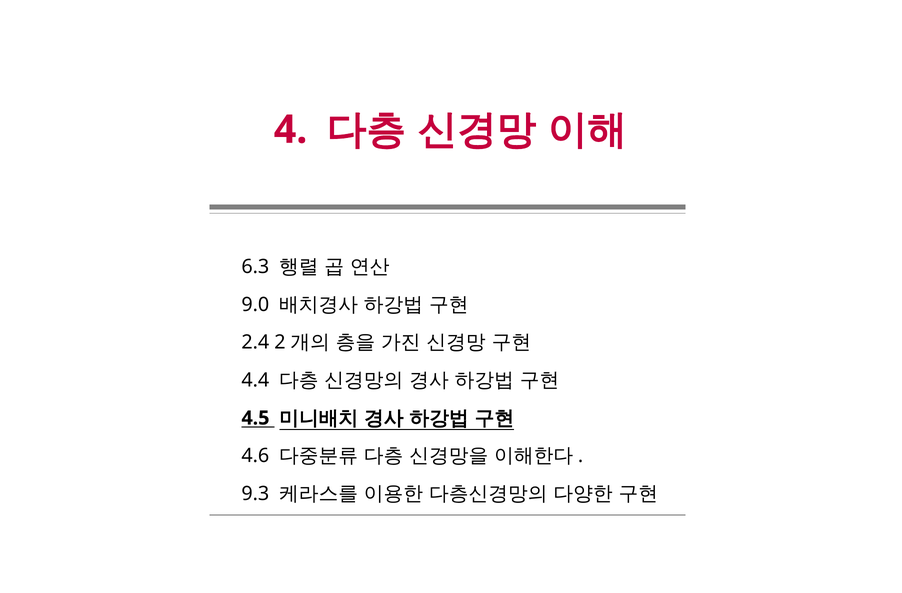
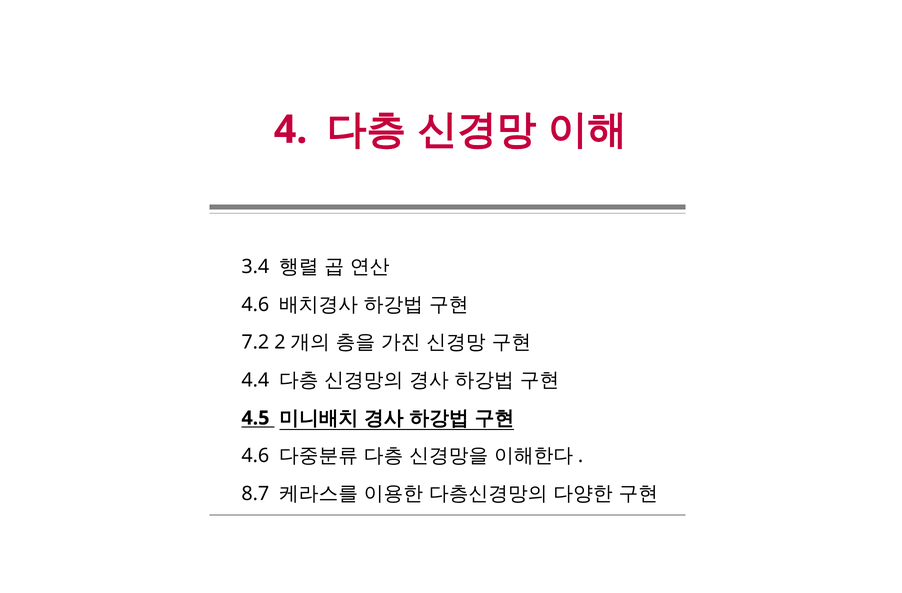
6.3: 6.3 -> 3.4 (255, 267)
9.0: 9.0 -> 4.6 (255, 304)
2.4: 2.4 -> 7.2 (255, 342)
9.3: 9.3 -> 8.7 (255, 493)
